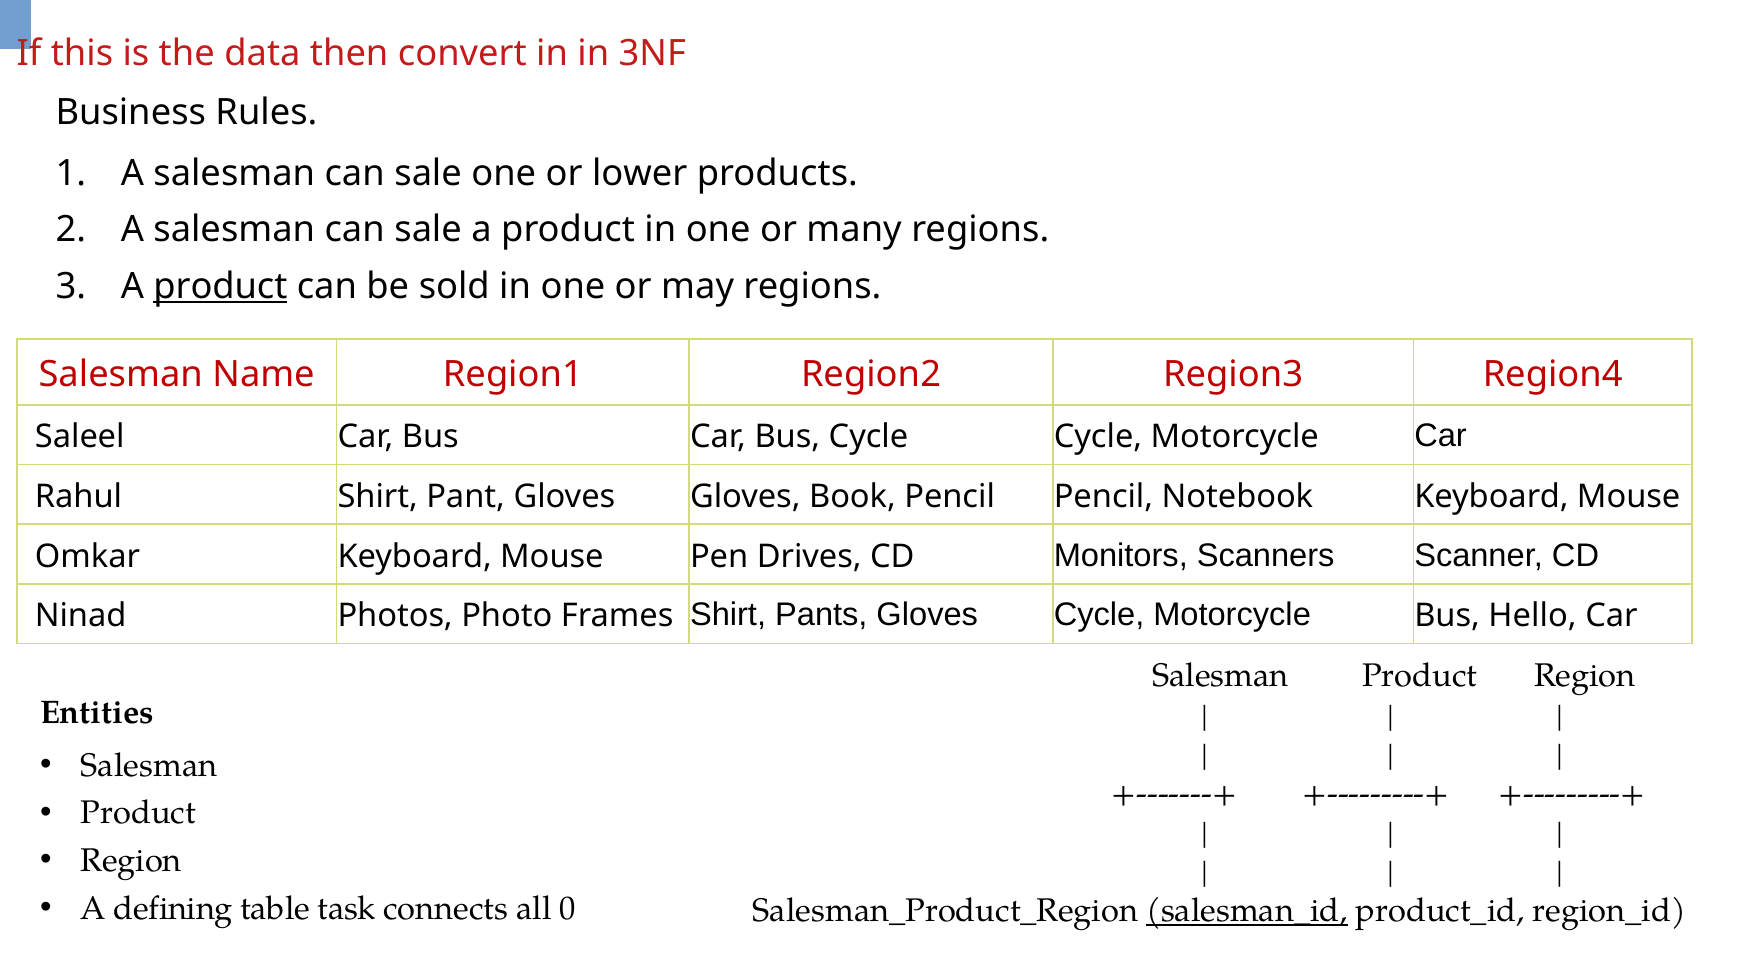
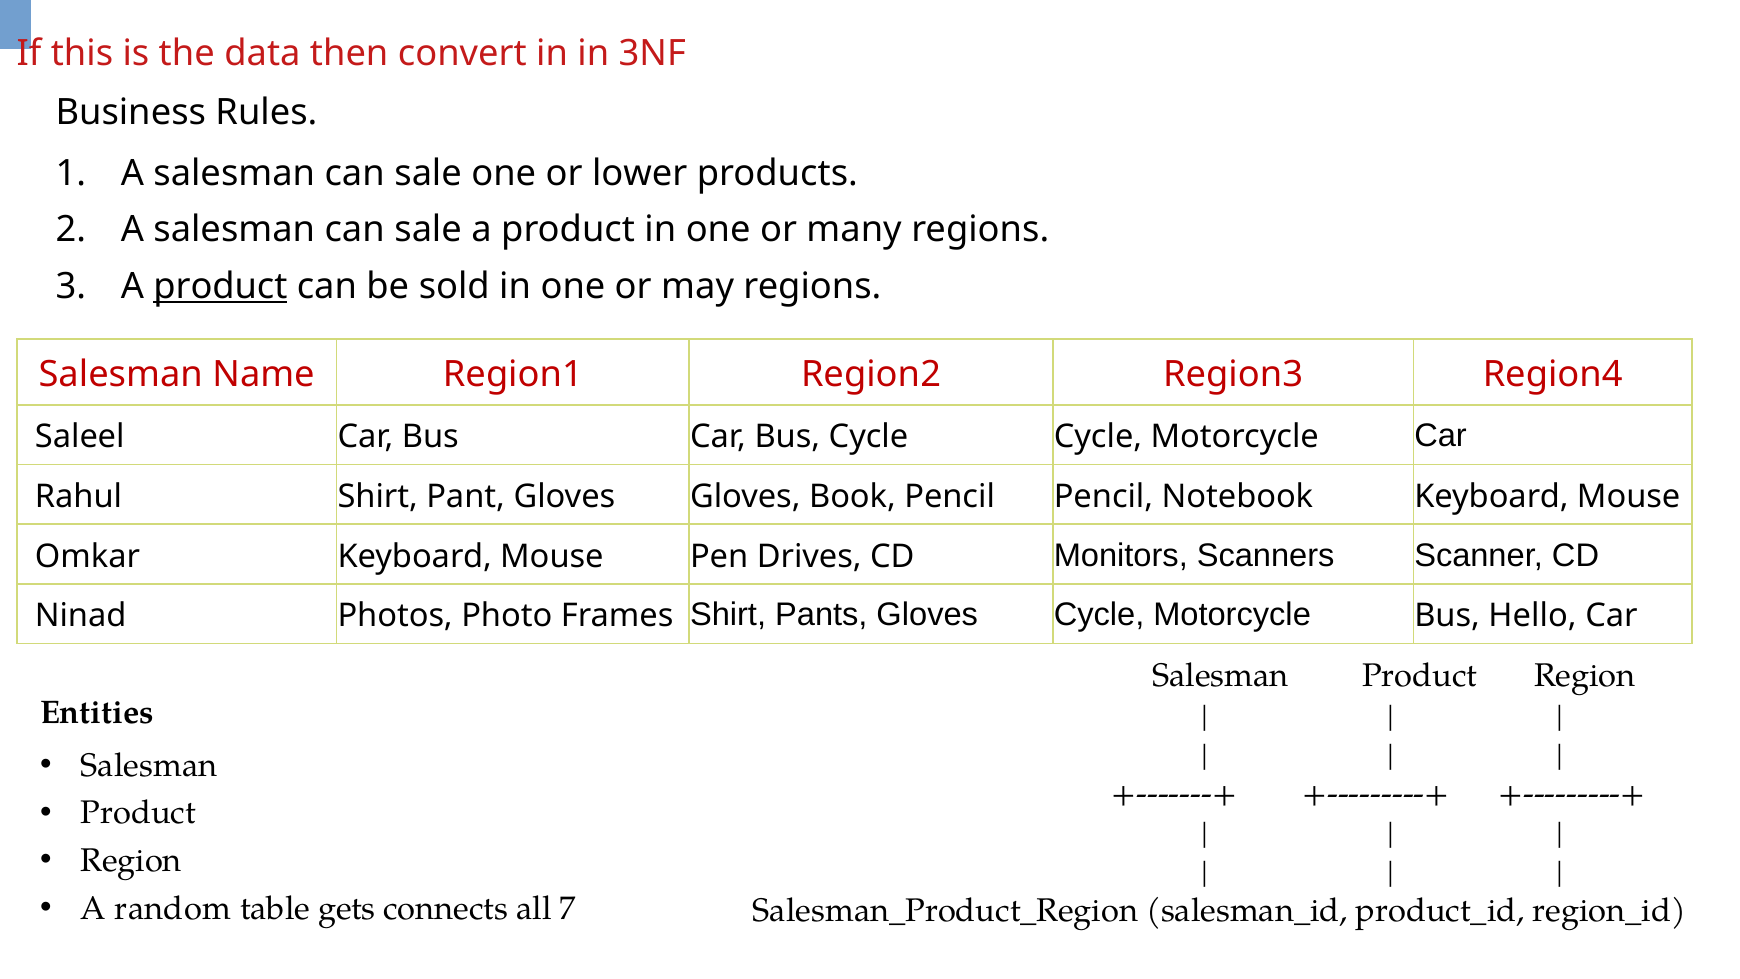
defining: defining -> random (173, 909)
task: task -> gets (347, 909)
0: 0 -> 7 (568, 909)
salesman_id underline: present -> none (1247, 911)
